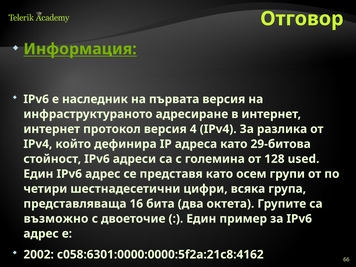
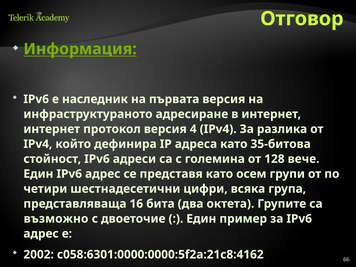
29-битова: 29-битова -> 35-битова (281, 144)
used: used -> вече (304, 159)
